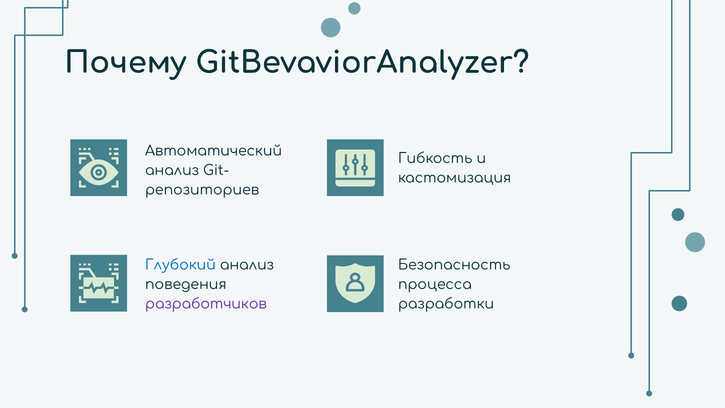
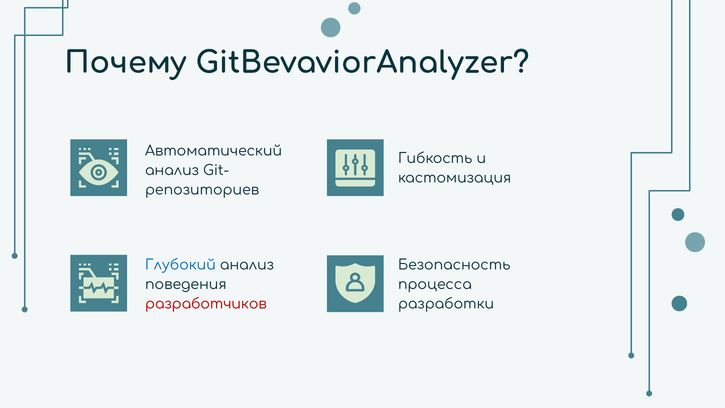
разработчиков colour: purple -> red (206, 304)
